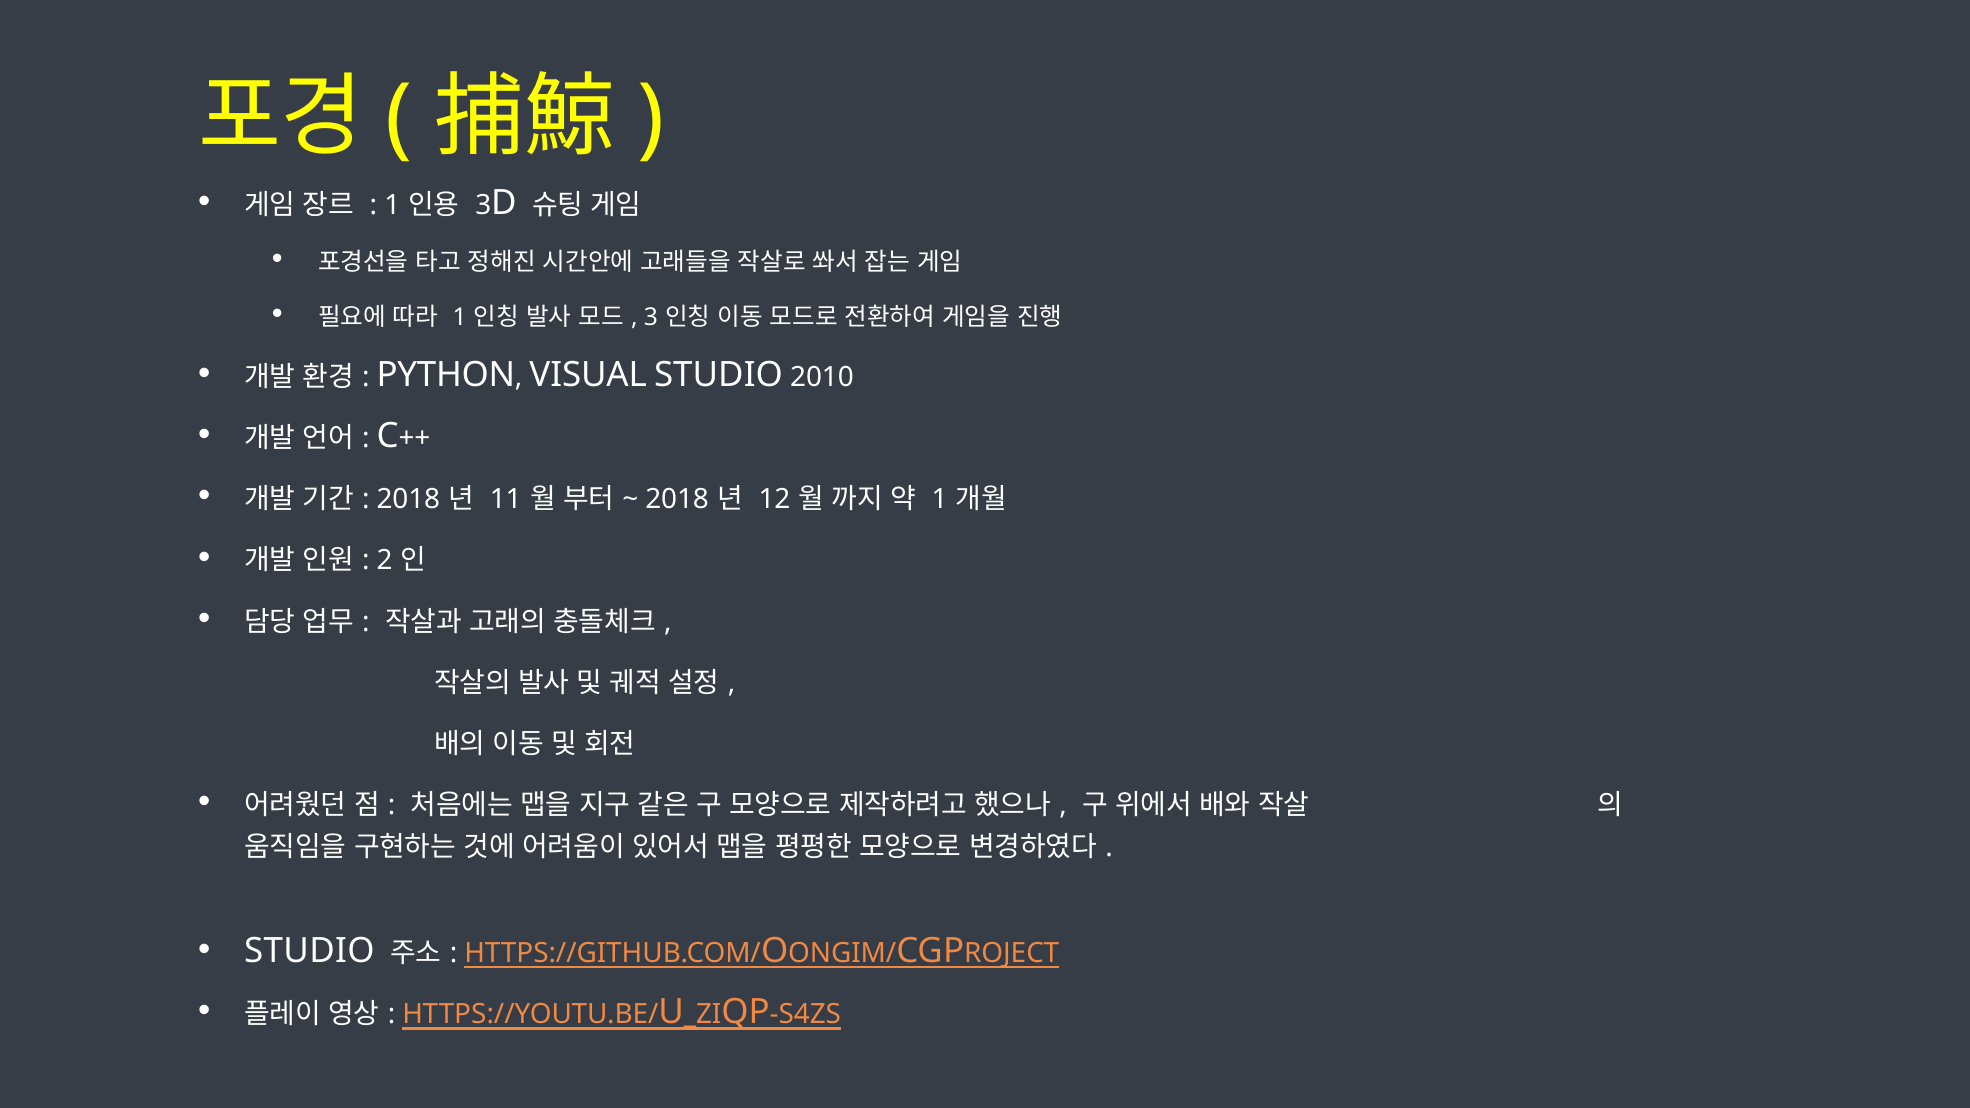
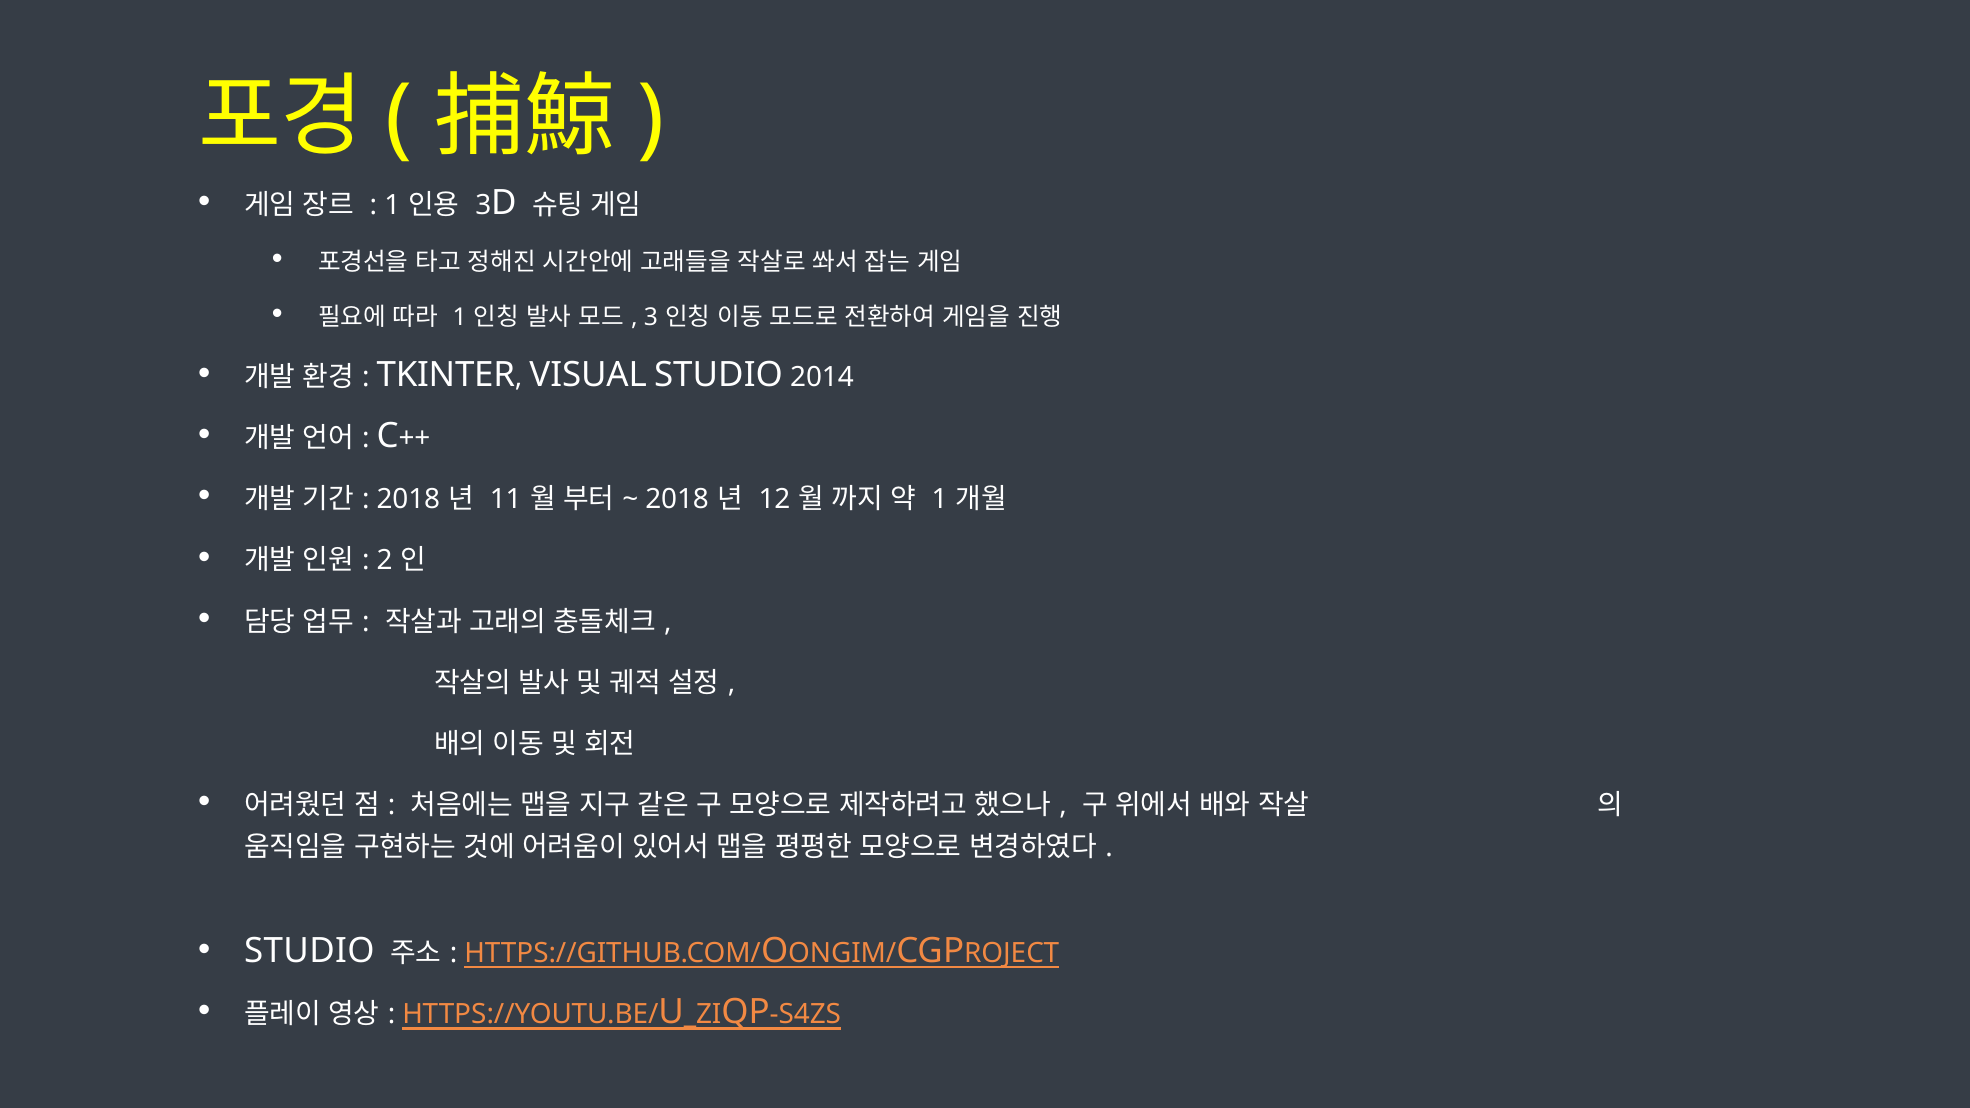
PYTHON: PYTHON -> TKINTER (446, 375)
2010: 2010 -> 2014 (822, 377)
